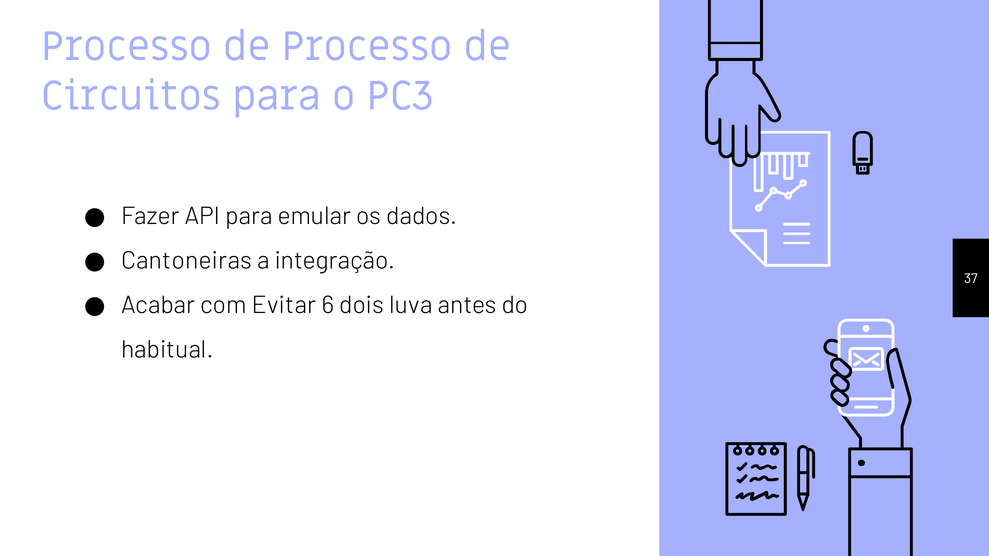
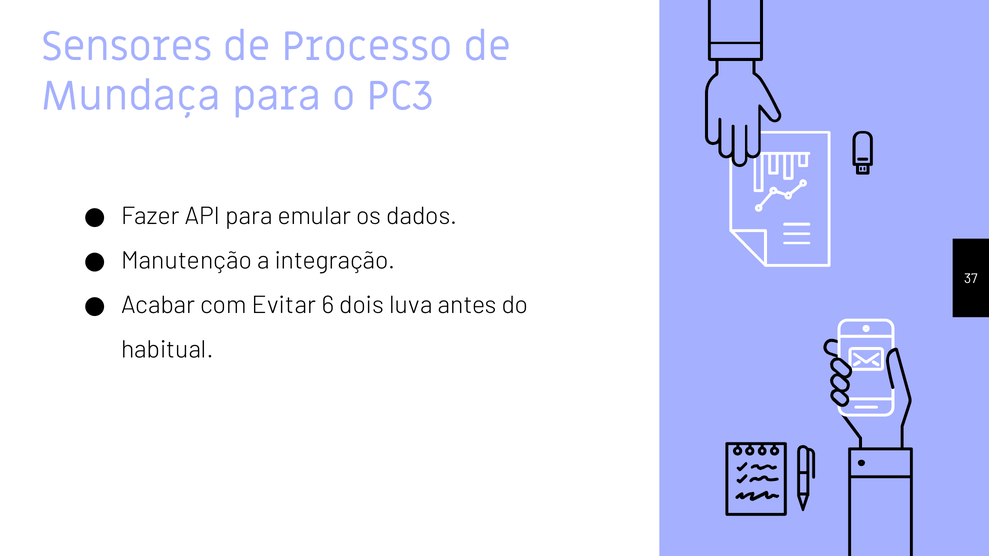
Processo: Processo -> Sensores (127, 47)
Circuitos: Circuitos -> Mundaça (131, 96)
Cantoneiras: Cantoneiras -> Manutenção (187, 261)
